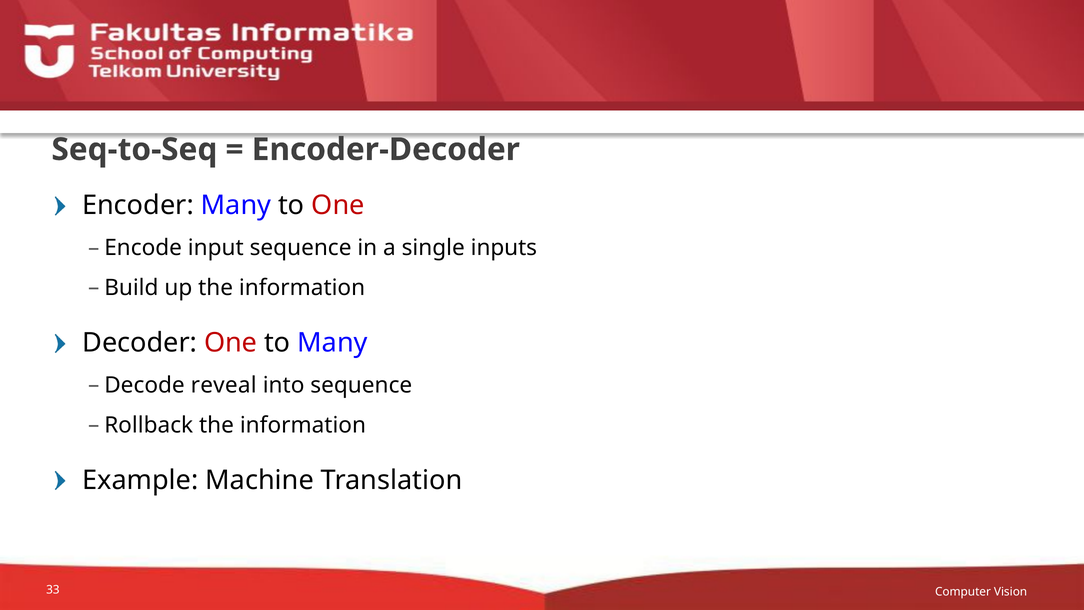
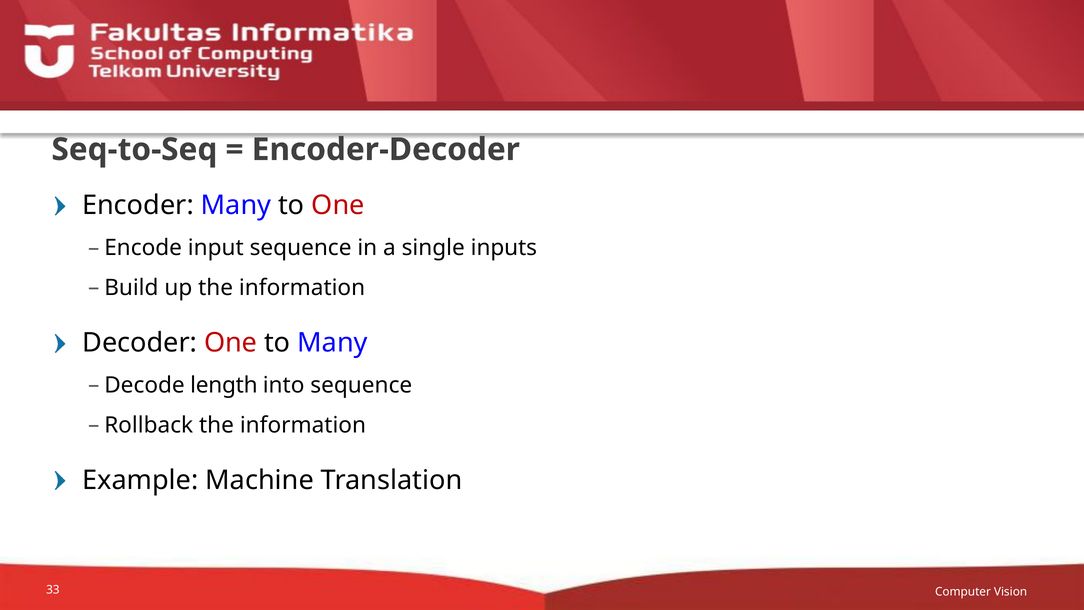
reveal: reveal -> length (224, 385)
